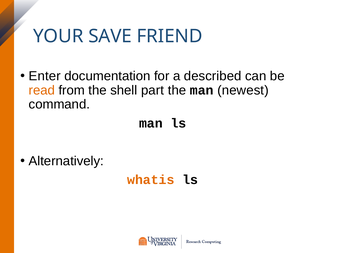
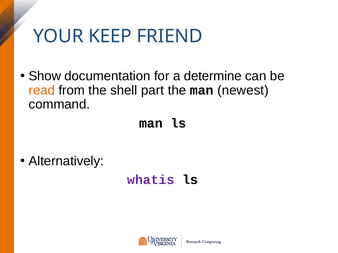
SAVE: SAVE -> KEEP (110, 36)
Enter: Enter -> Show (45, 76)
described: described -> determine (213, 76)
whatis colour: orange -> purple (151, 180)
